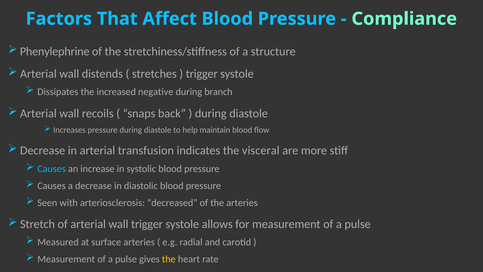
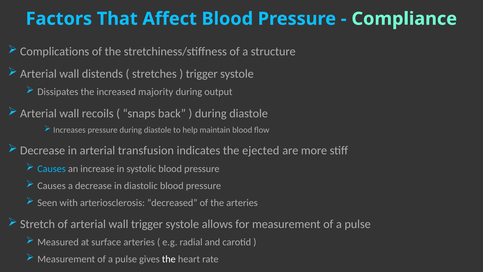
Phenylephrine: Phenylephrine -> Complications (55, 51)
negative: negative -> majority (156, 92)
branch: branch -> output (218, 92)
visceral: visceral -> ejected (261, 150)
the colour: yellow -> white (169, 259)
